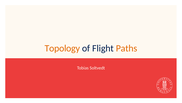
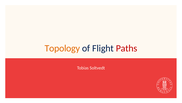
Paths colour: orange -> red (127, 48)
